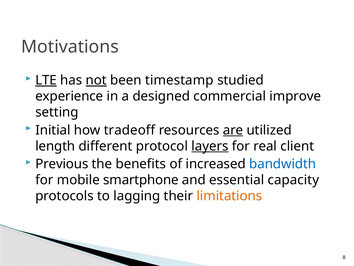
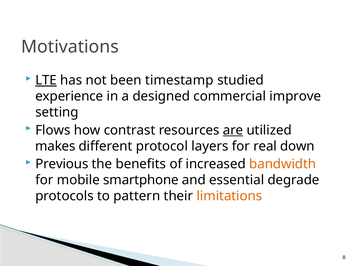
not underline: present -> none (96, 80)
Initial: Initial -> Flows (53, 130)
tradeoff: tradeoff -> contrast (130, 130)
length: length -> makes (55, 146)
layers underline: present -> none (210, 146)
client: client -> down (297, 146)
bandwidth colour: blue -> orange (283, 164)
capacity: capacity -> degrade (293, 180)
lagging: lagging -> pattern (137, 196)
